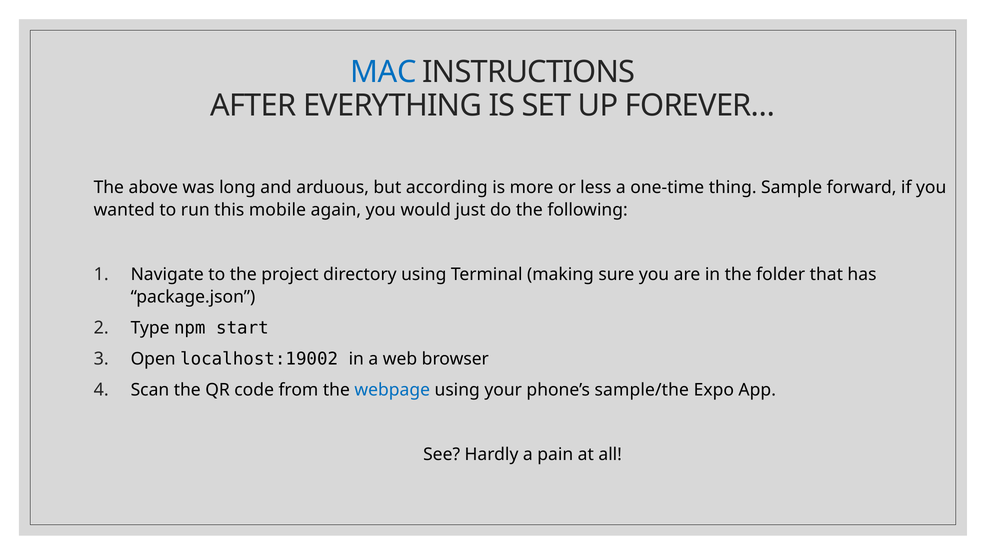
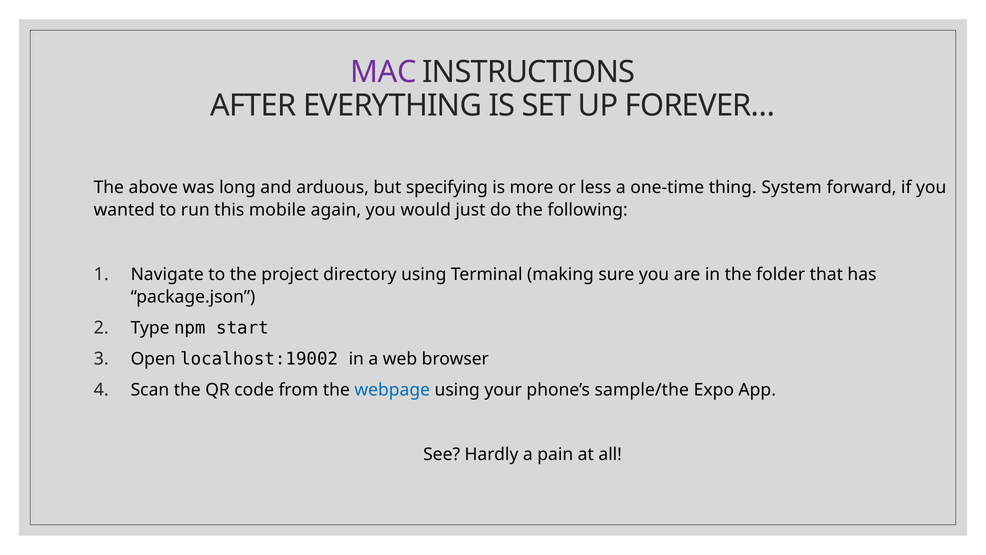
MAC colour: blue -> purple (383, 72)
according: according -> specifying (447, 187)
Sample: Sample -> System (792, 187)
